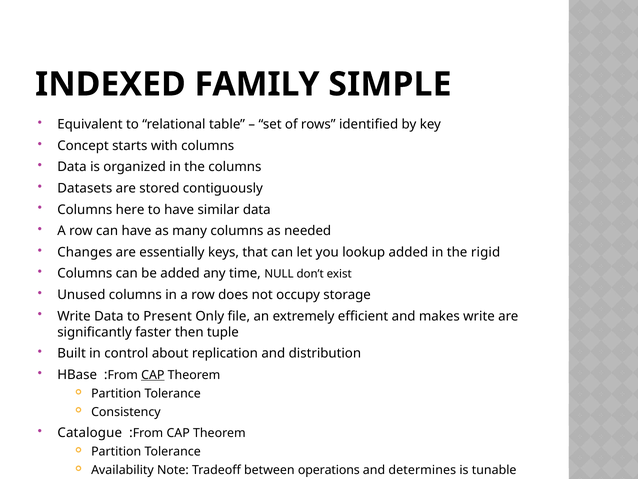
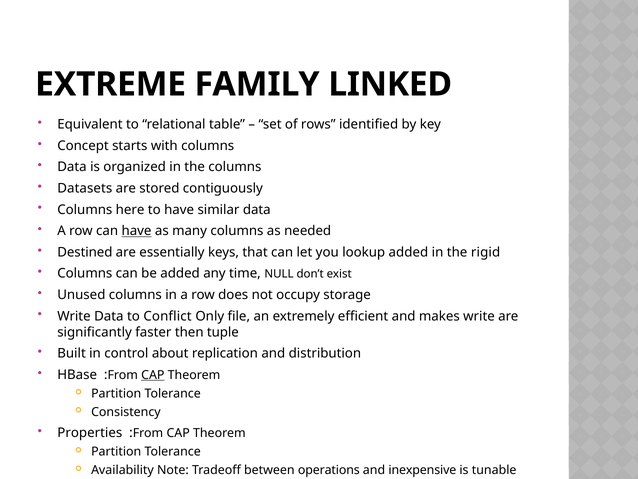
INDEXED: INDEXED -> EXTREME (111, 84)
SIMPLE: SIMPLE -> LINKED (390, 84)
have underline: none -> present (137, 231)
Changes: Changes -> Destined (85, 252)
Present: Present -> Conflict (168, 316)
Catalogue: Catalogue -> Properties (90, 432)
determines: determines -> inexpensive (422, 470)
